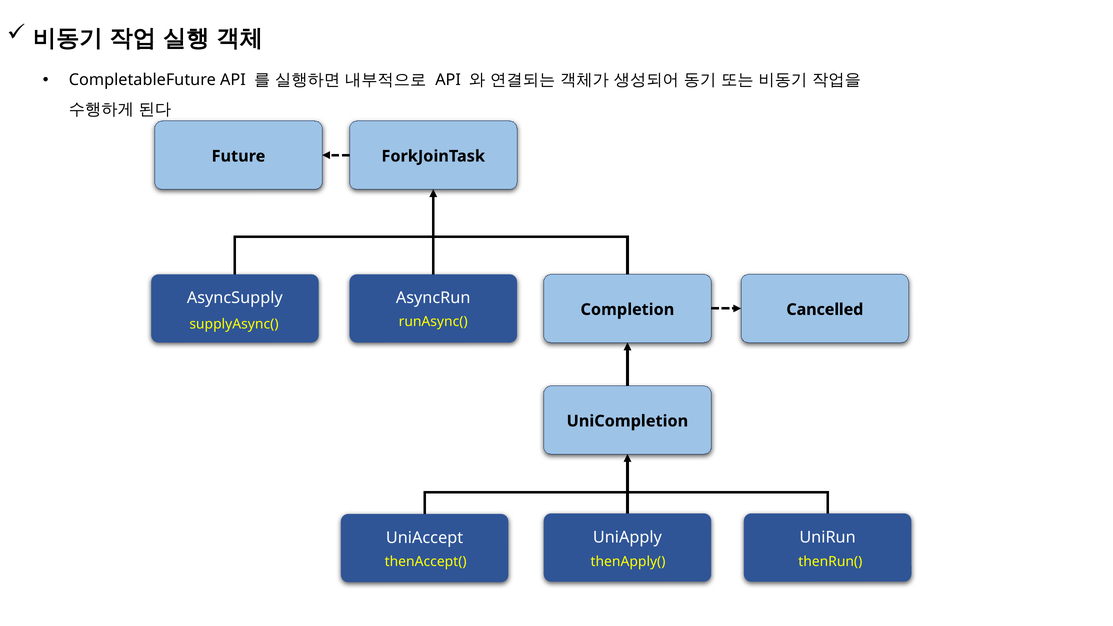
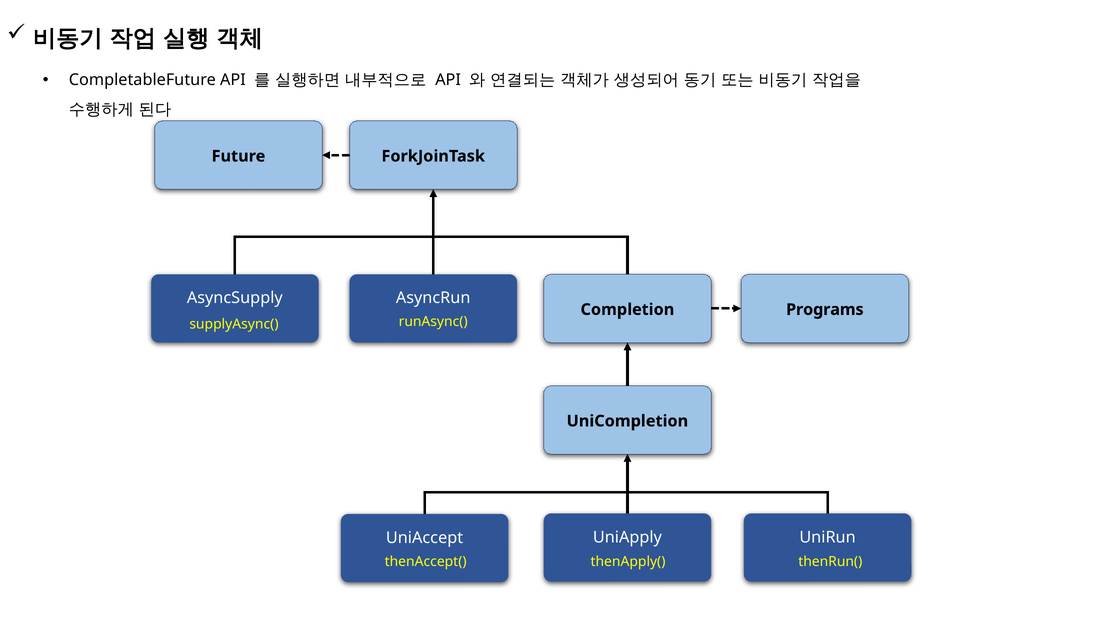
Cancelled: Cancelled -> Programs (825, 310)
